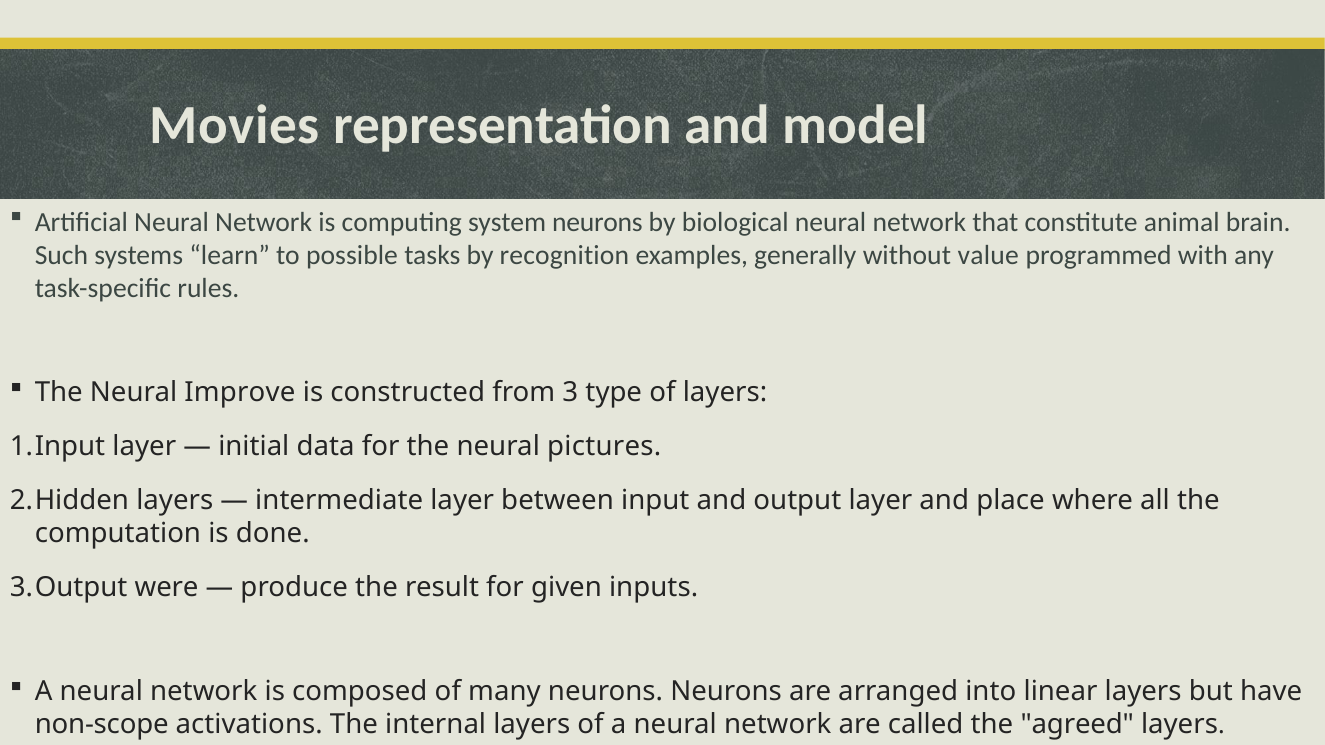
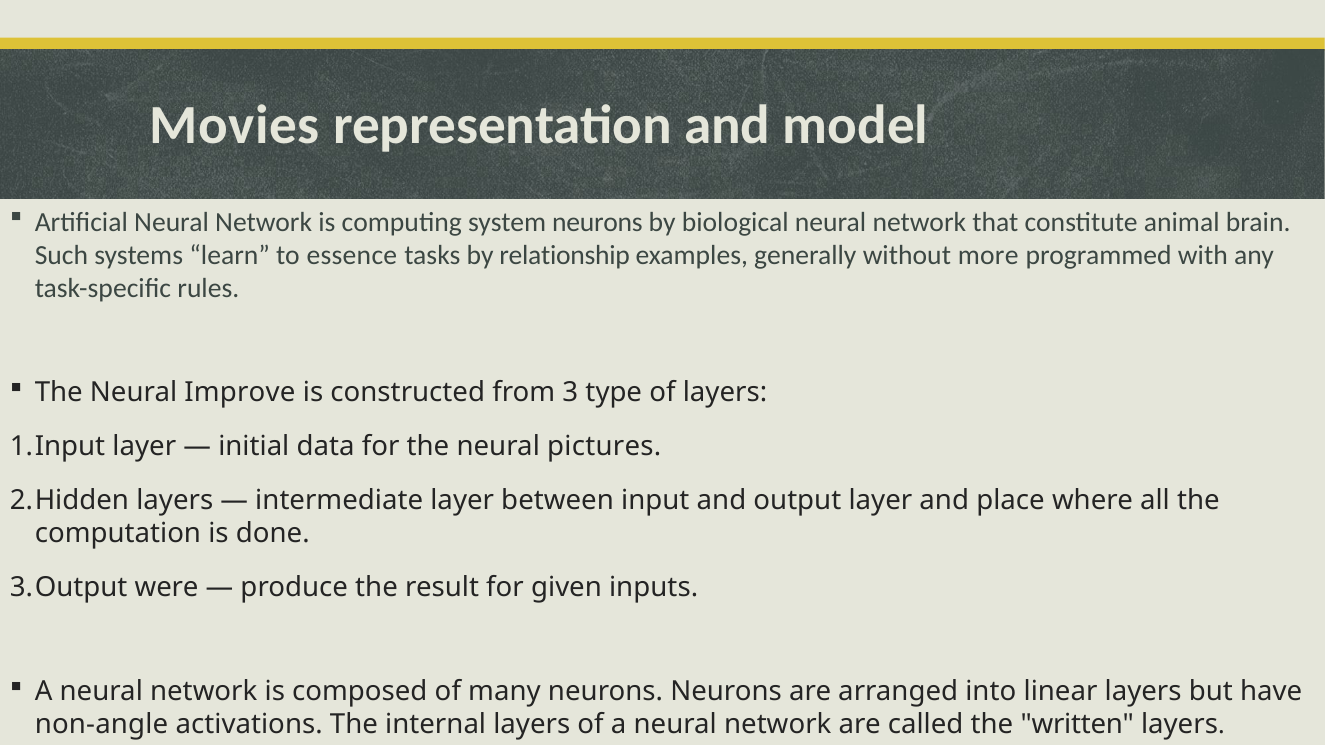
possible: possible -> essence (352, 255)
recognition: recognition -> relationship (565, 255)
value: value -> more (988, 255)
non-scope: non-scope -> non-angle (102, 725)
agreed: agreed -> written (1077, 725)
